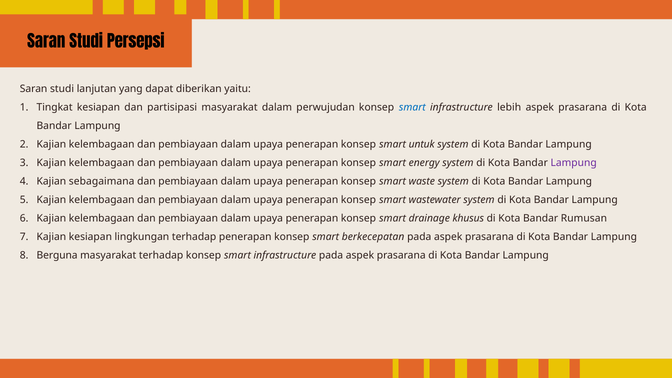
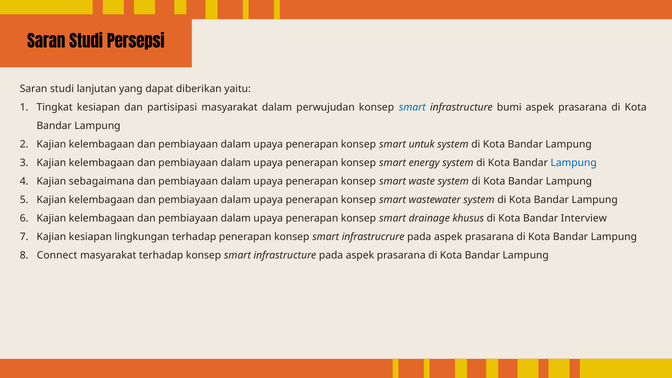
lebih: lebih -> bumi (509, 107)
Lampung colour: purple -> blue (574, 163)
Rumusan: Rumusan -> Interview (584, 218)
berkecepatan: berkecepatan -> infrastrucrure (373, 237)
Berguna: Berguna -> Connect (57, 255)
